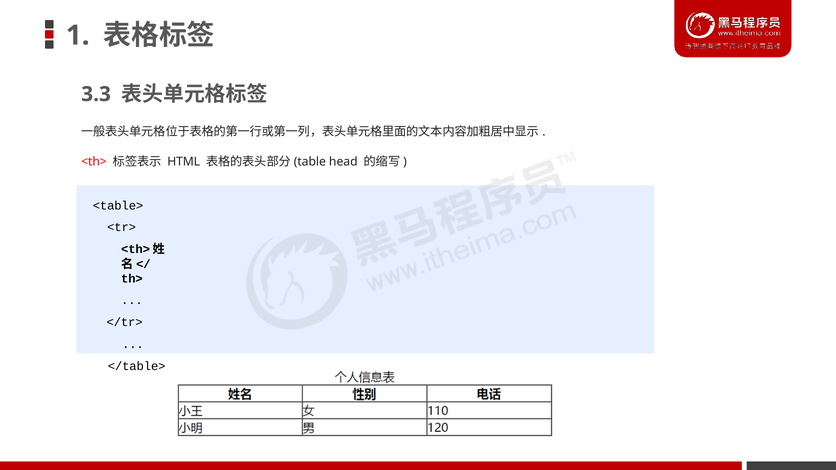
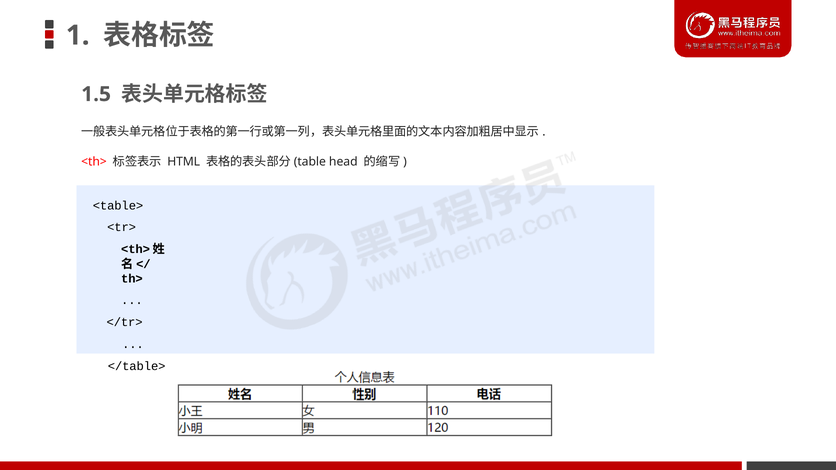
3.3: 3.3 -> 1.5 (96, 94)
